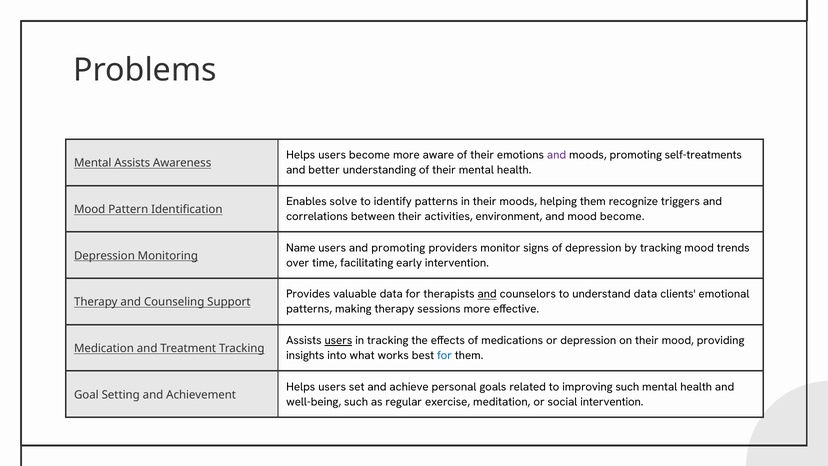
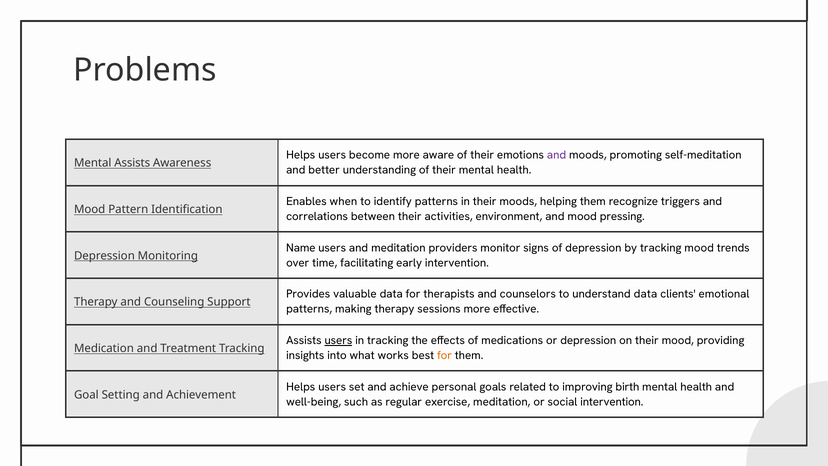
self-treatments: self-treatments -> self-meditation (703, 155)
solve: solve -> when (343, 201)
mood become: become -> pressing (622, 216)
and promoting: promoting -> meditation (398, 248)
and underline: present -> none (487, 294)
for colour: blue -> orange (444, 355)
improving such: such -> birth (627, 387)
